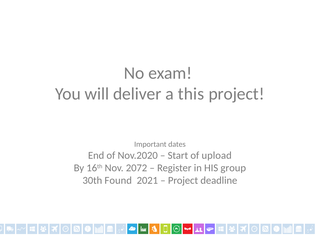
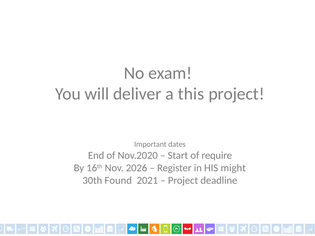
upload: upload -> require (217, 156)
2072: 2072 -> 2026 (137, 168)
group: group -> might (233, 168)
